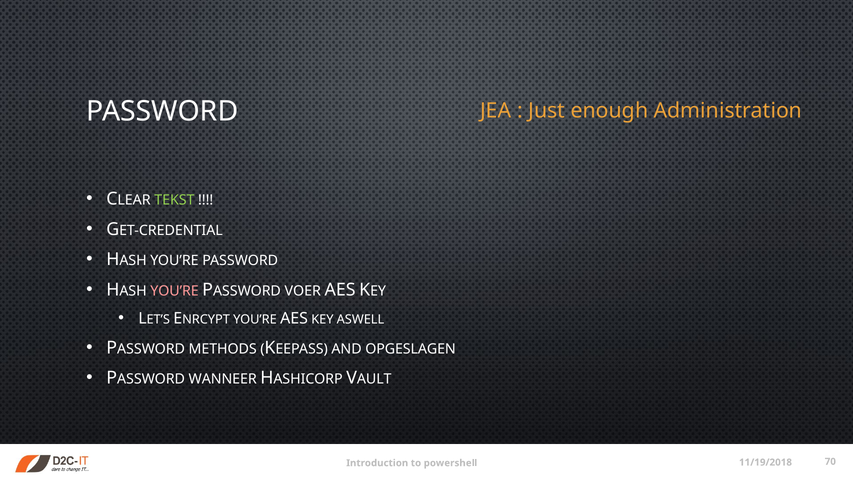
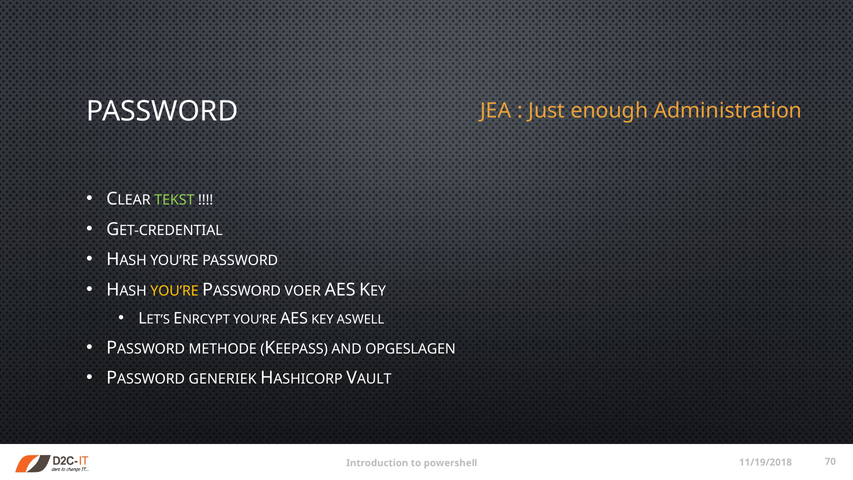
YOU’RE colour: pink -> yellow (175, 291)
METHODS: METHODS -> METHODE (223, 349)
WANNEER: WANNEER -> GENERIEK (223, 379)
